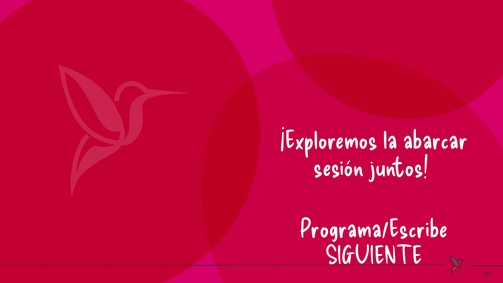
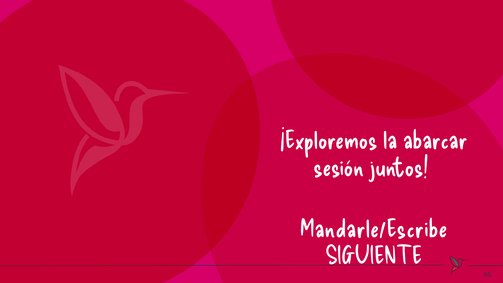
Programa/Escribe: Programa/Escribe -> Mandarle/Escribe (374, 229)
